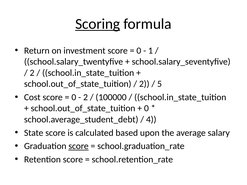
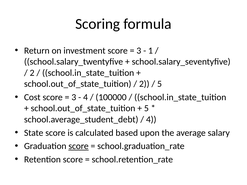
Scoring underline: present -> none (98, 24)
0: 0 -> 3 (139, 51)
0: 0 -> 3 (74, 97)
2: 2 -> 4 (86, 97)
0: 0 -> 5 (146, 108)
